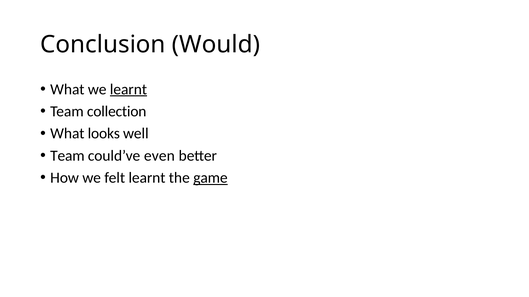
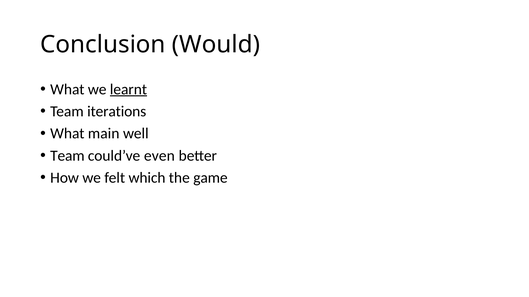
collection: collection -> iterations (117, 112)
looks: looks -> main (104, 134)
felt learnt: learnt -> which (147, 178)
game underline: present -> none (210, 178)
